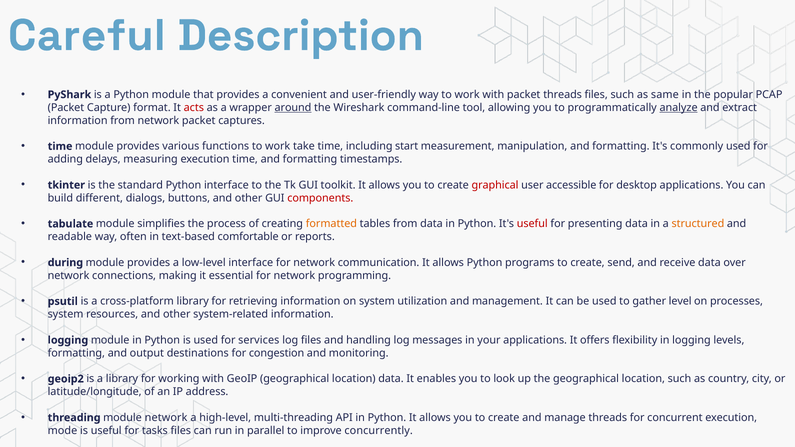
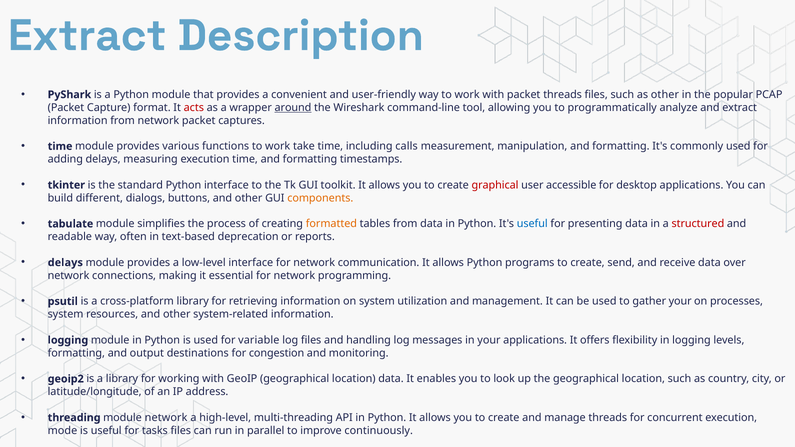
Careful: Careful -> Extract (87, 36)
as same: same -> other (665, 95)
analyze underline: present -> none (679, 108)
start: start -> calls (407, 146)
components colour: red -> orange (320, 198)
useful colour: red -> blue (532, 224)
structured colour: orange -> red (698, 224)
comfortable: comfortable -> deprecation (248, 237)
during: during -> delays (65, 263)
gather level: level -> your (680, 301)
services: services -> variable (259, 340)
concurrently: concurrently -> continuously (379, 431)
